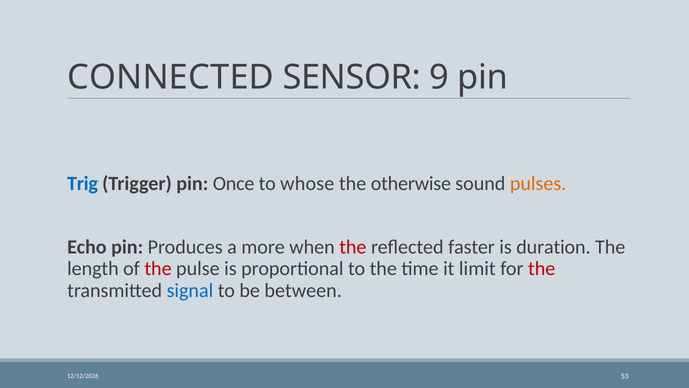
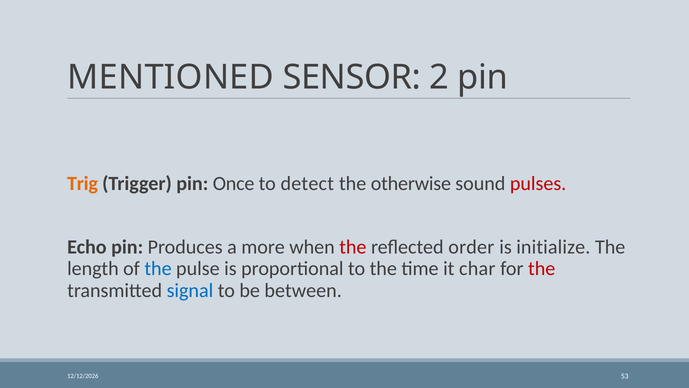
CONNECTED: CONNECTED -> MENTIONED (171, 77)
9: 9 -> 2 (439, 77)
Trig colour: blue -> orange (83, 183)
whose: whose -> detect (307, 183)
pulses colour: orange -> red (538, 183)
faster: faster -> order (471, 247)
duration: duration -> initialize (553, 247)
the colour: red -> blue (158, 268)
limit: limit -> char (477, 268)
